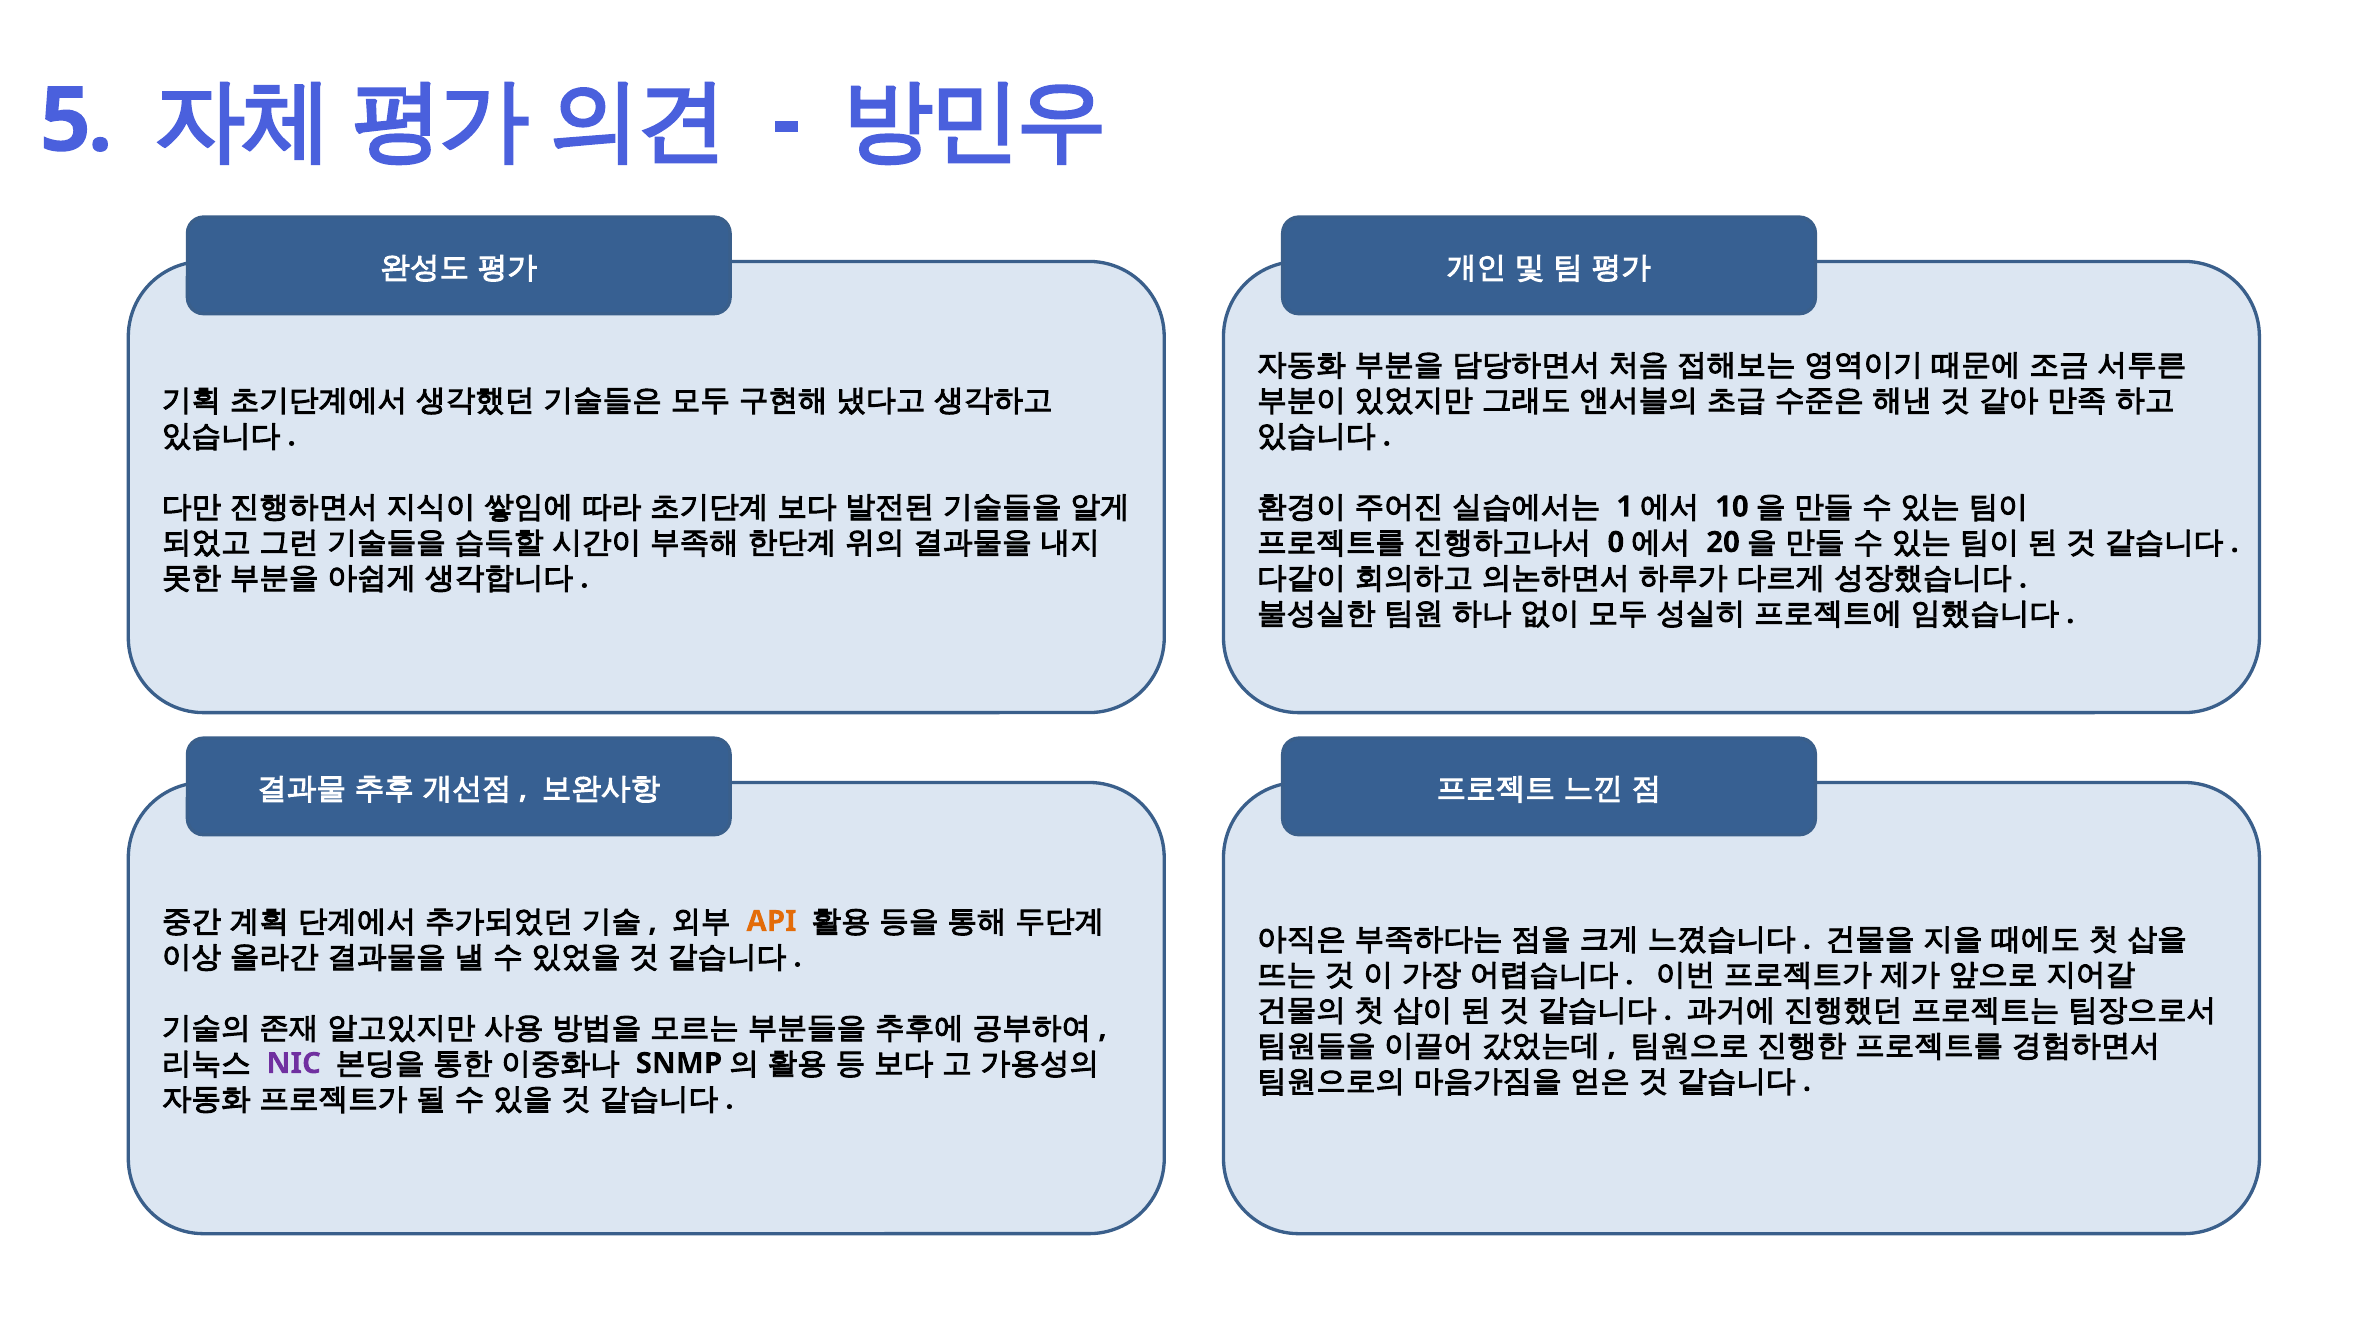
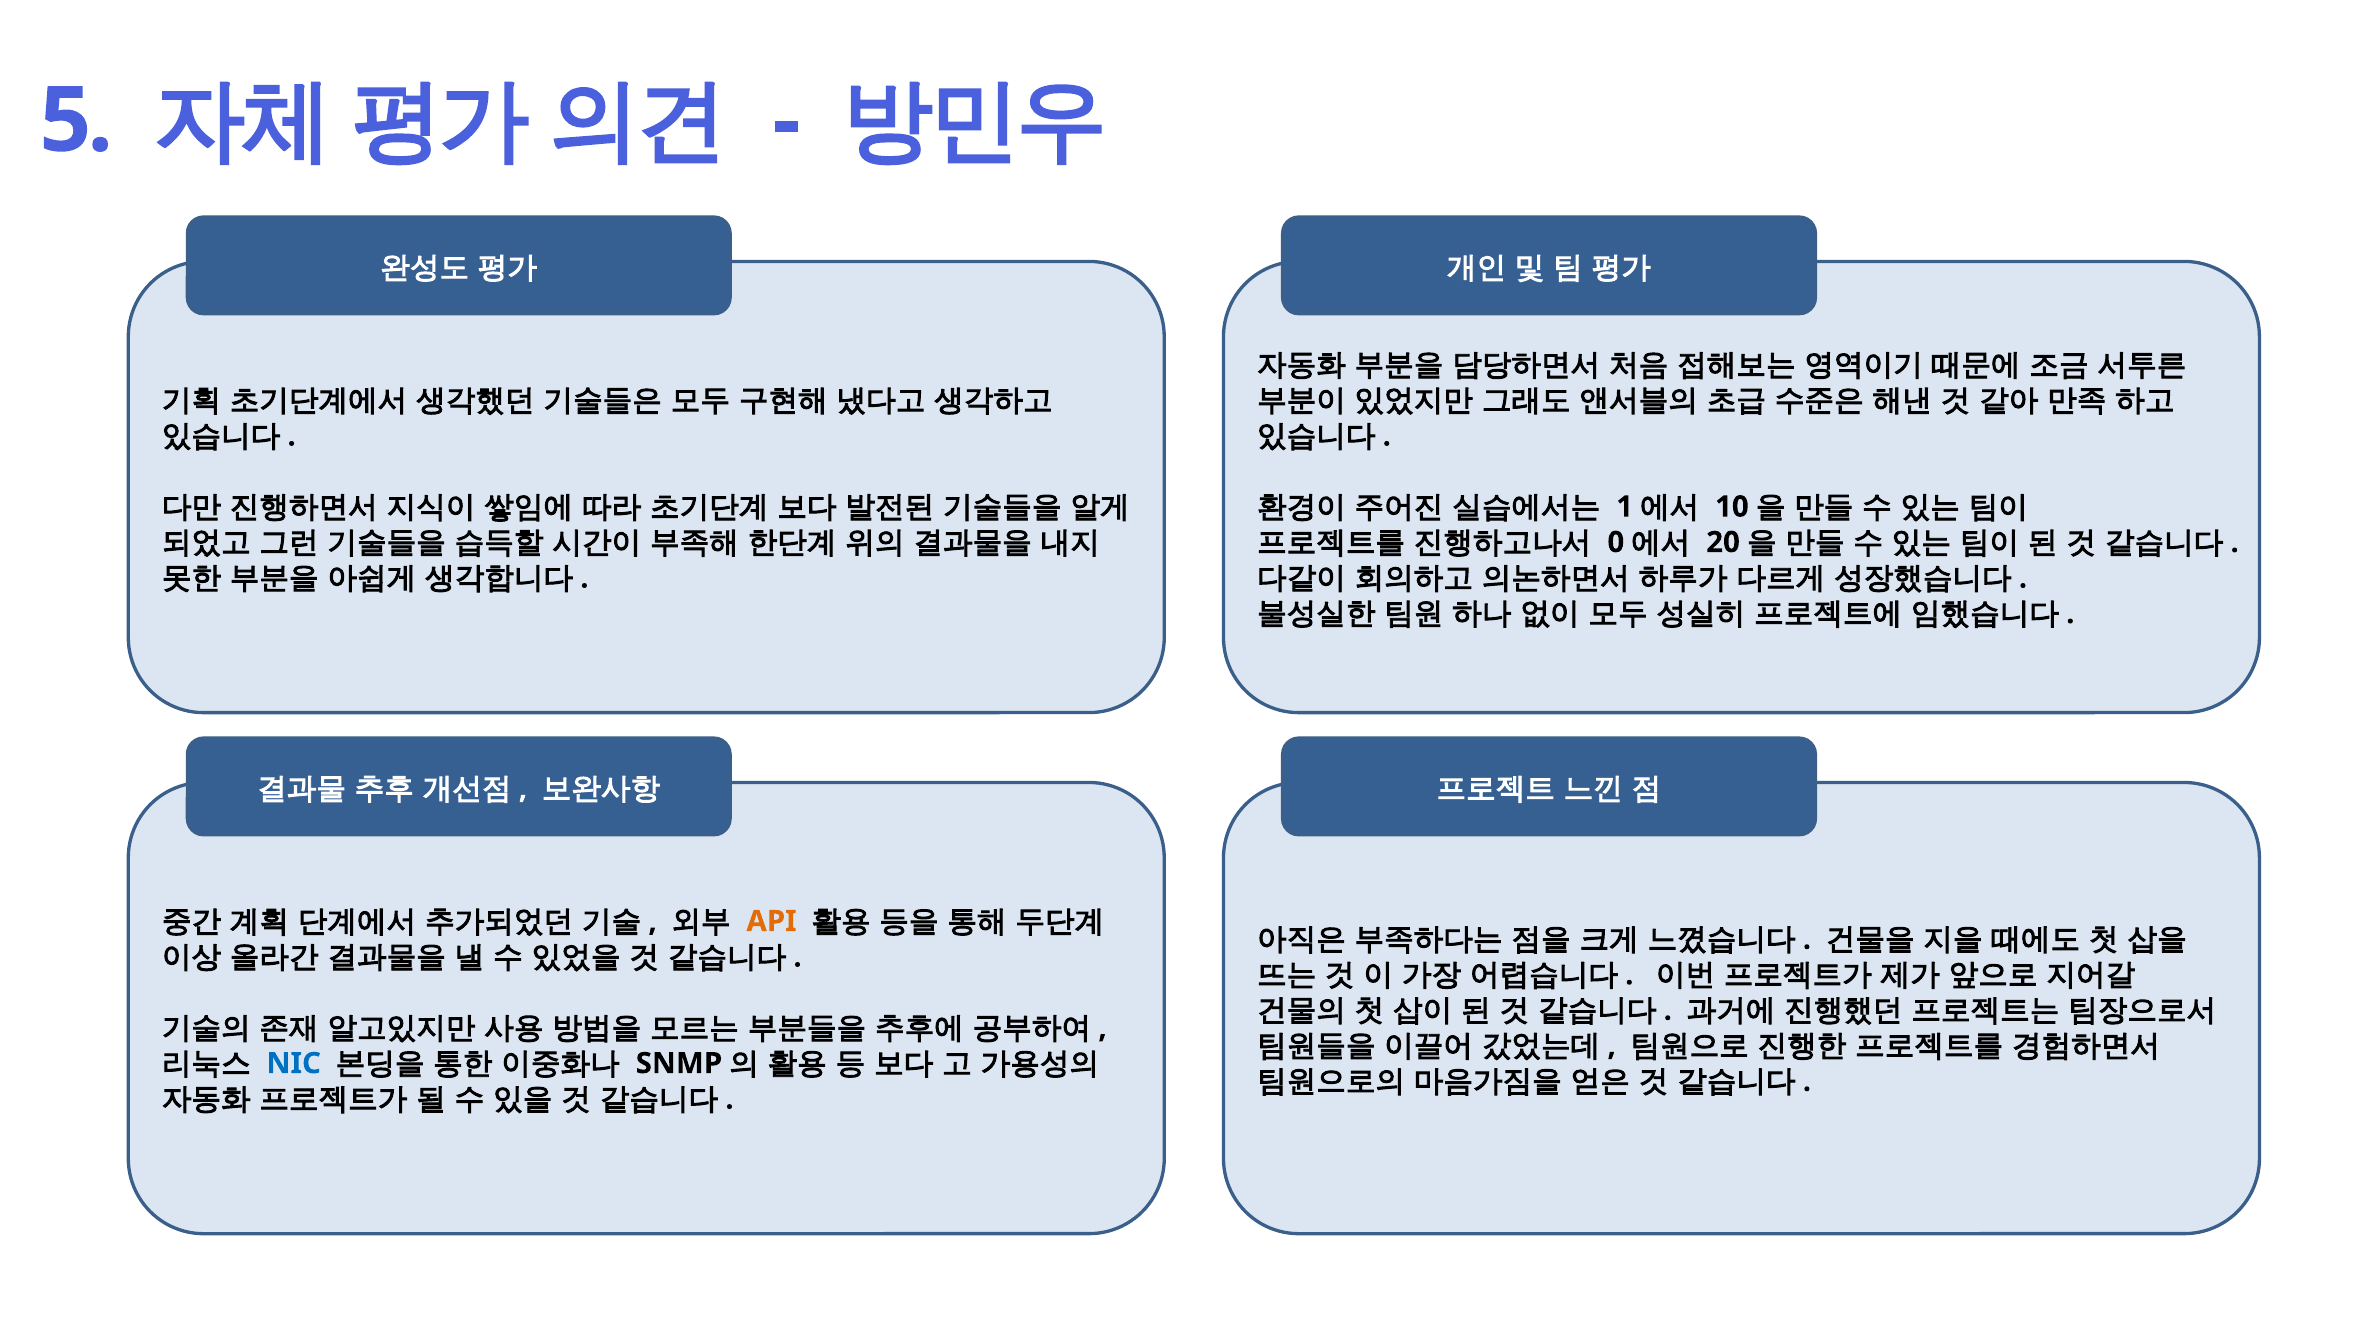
NIC colour: purple -> blue (294, 1063)
